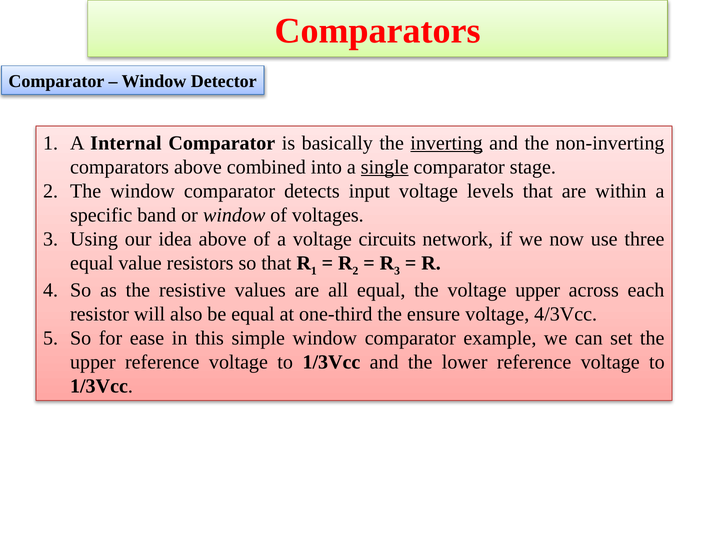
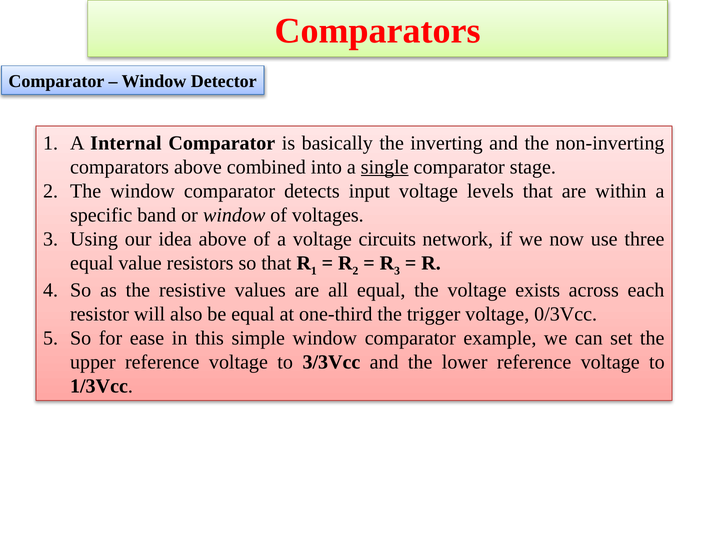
inverting underline: present -> none (447, 143)
voltage upper: upper -> exists (538, 290)
ensure: ensure -> trigger (434, 314)
4/3Vcc: 4/3Vcc -> 0/3Vcc (566, 314)
1/3Vcc: 1/3Vcc -> 3/3Vcc (331, 362)
